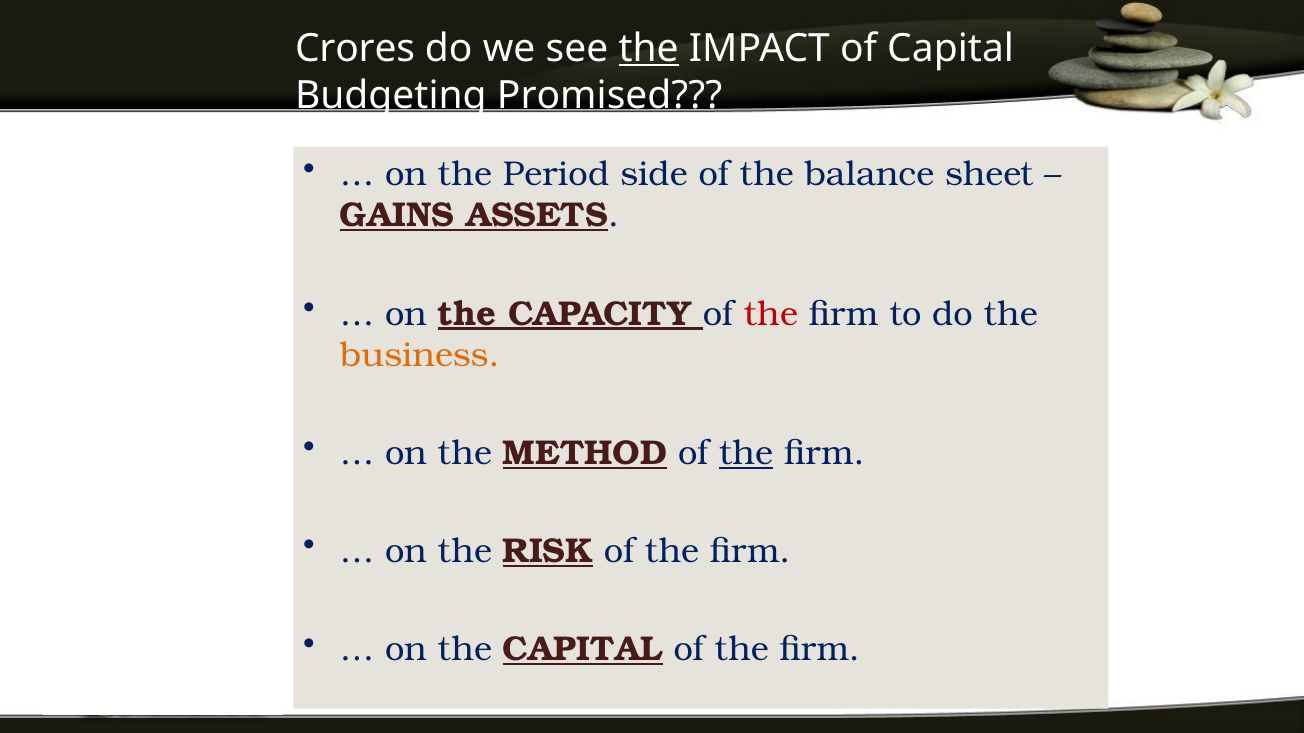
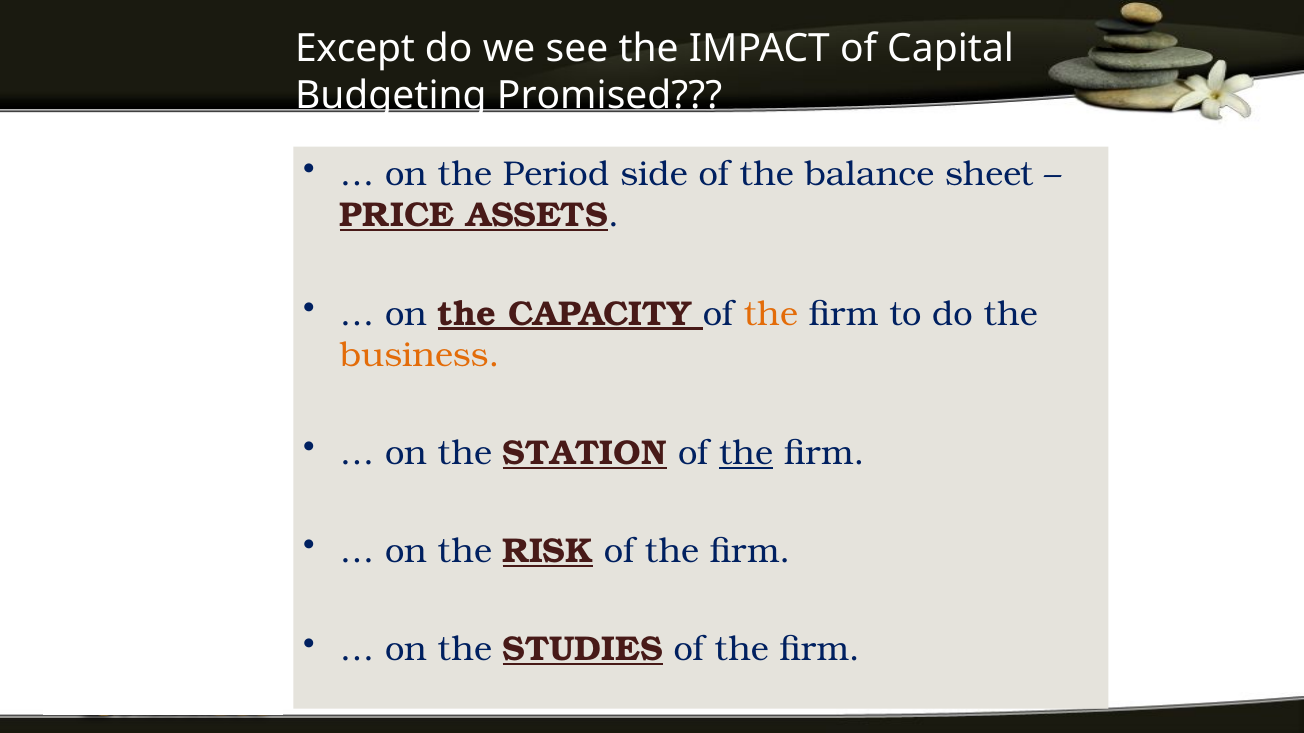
Crores: Crores -> Except (355, 49)
the underline: present -> none (649, 49)
GAINS: GAINS -> PRICE (397, 216)
the colour: red -> orange (771, 314)
METHOD: METHOD -> STATION (585, 453)
the CAPITAL: CAPITAL -> STUDIES (583, 650)
